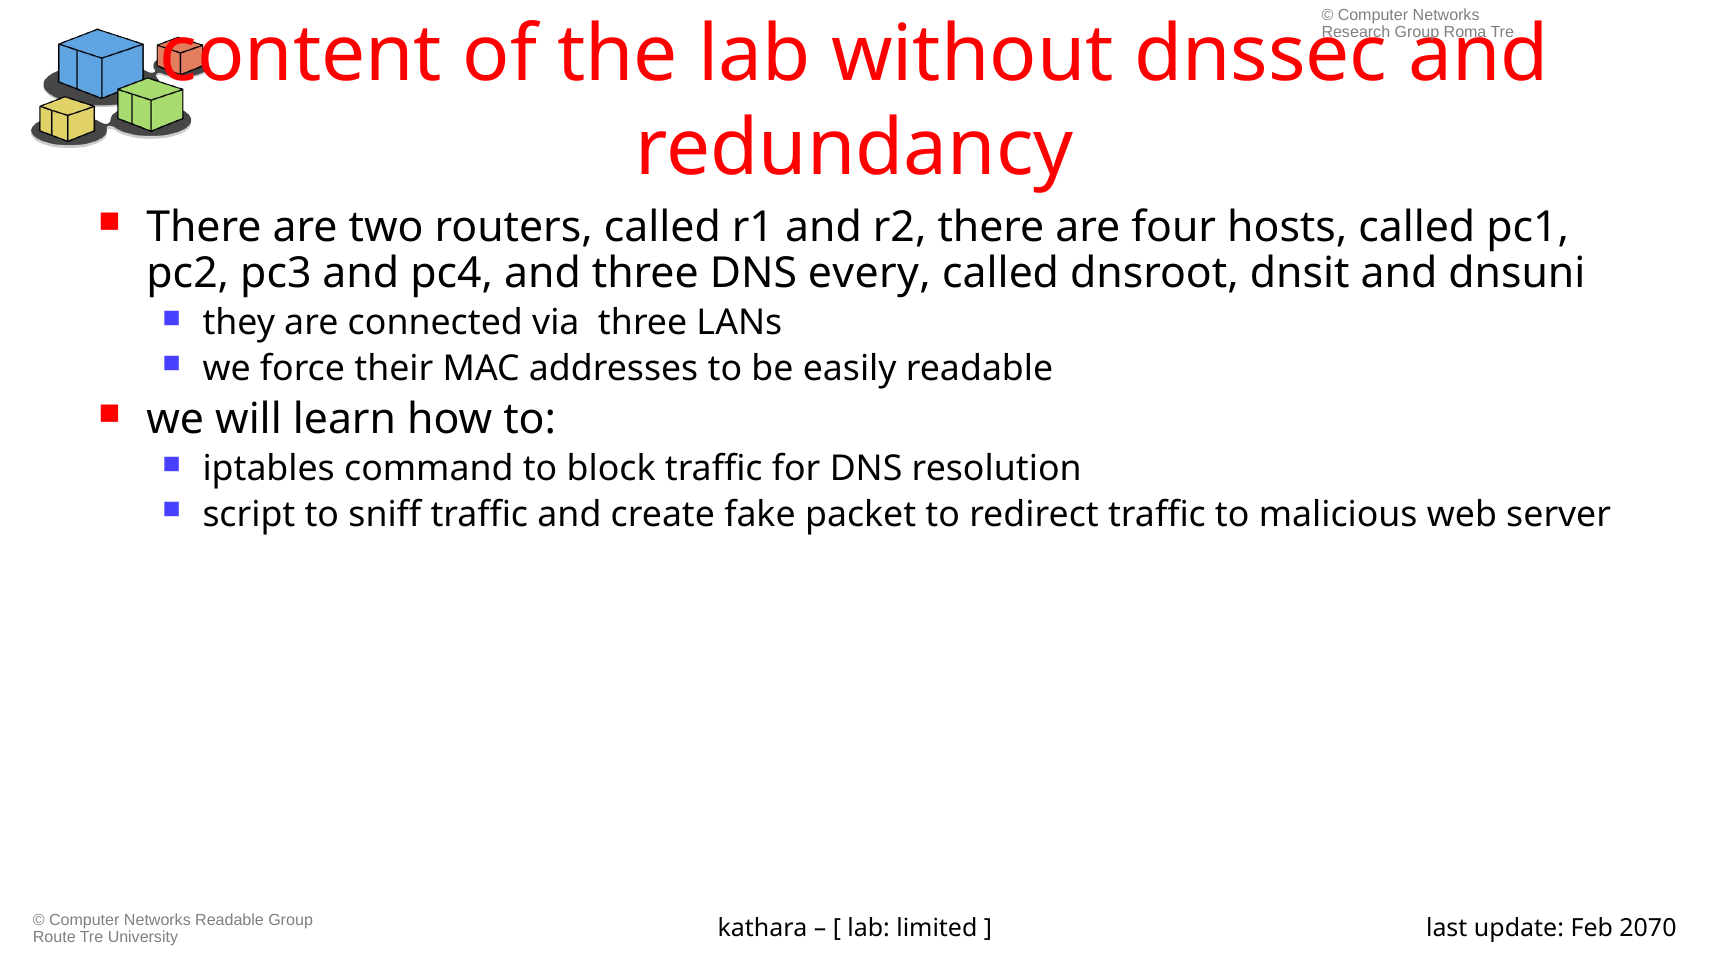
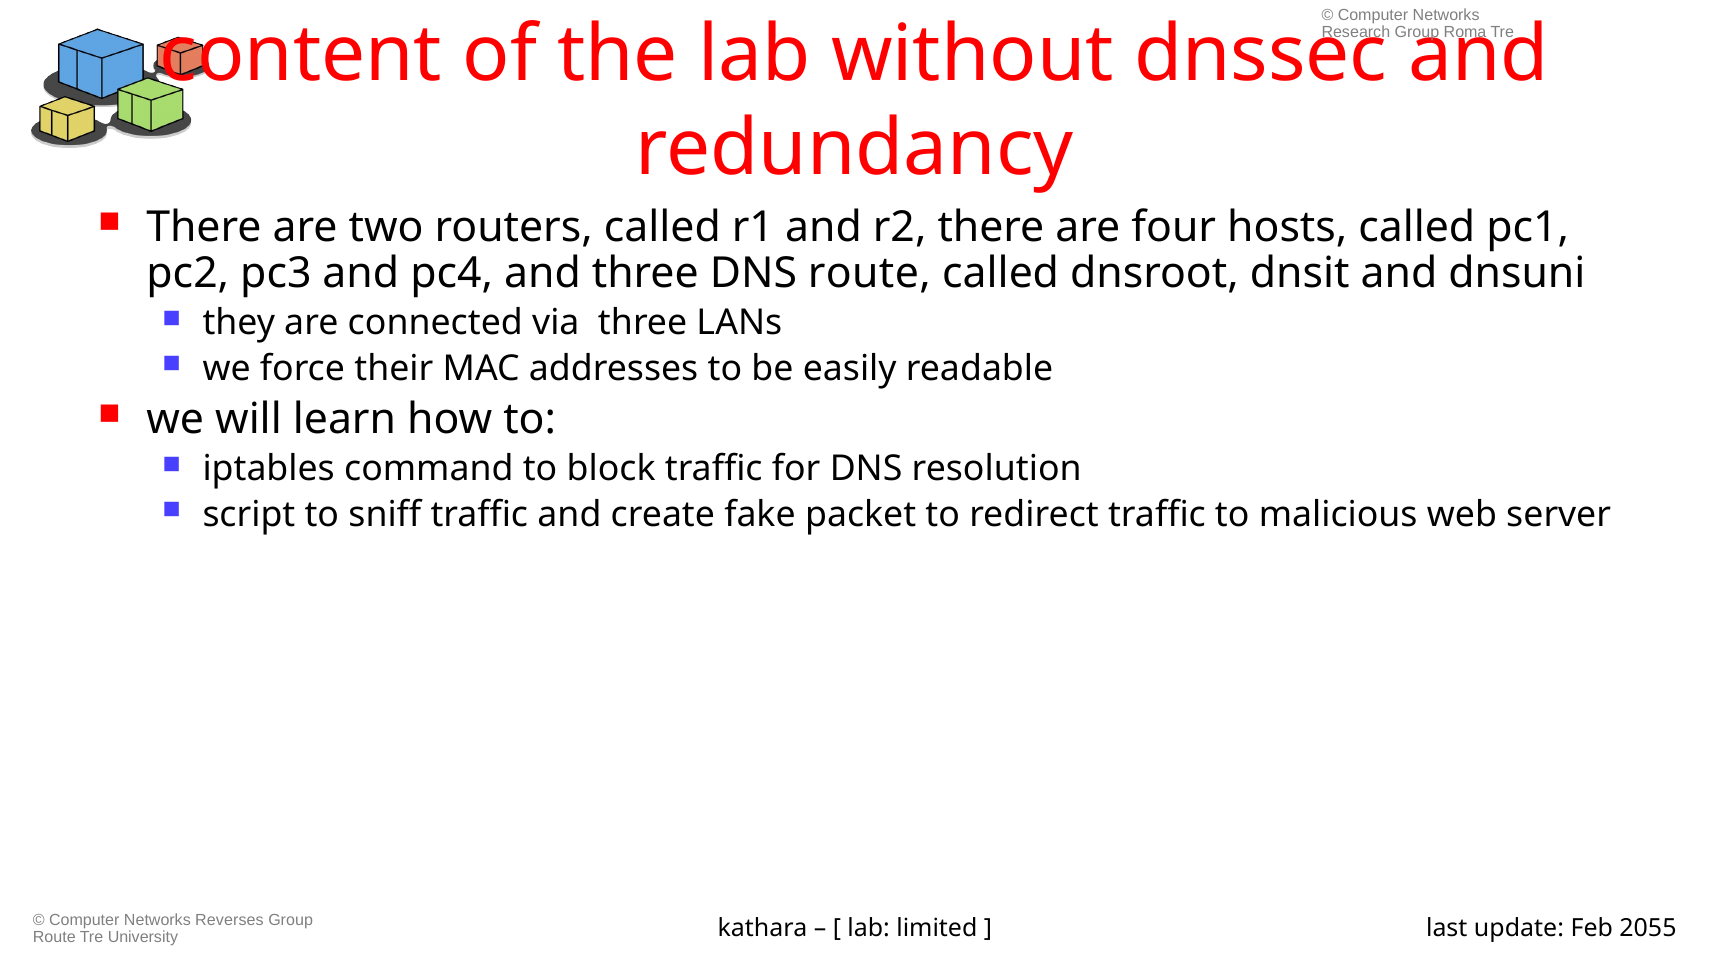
DNS every: every -> route (869, 274)
Networks Readable: Readable -> Reverses (229, 920)
2070: 2070 -> 2055 (1648, 928)
